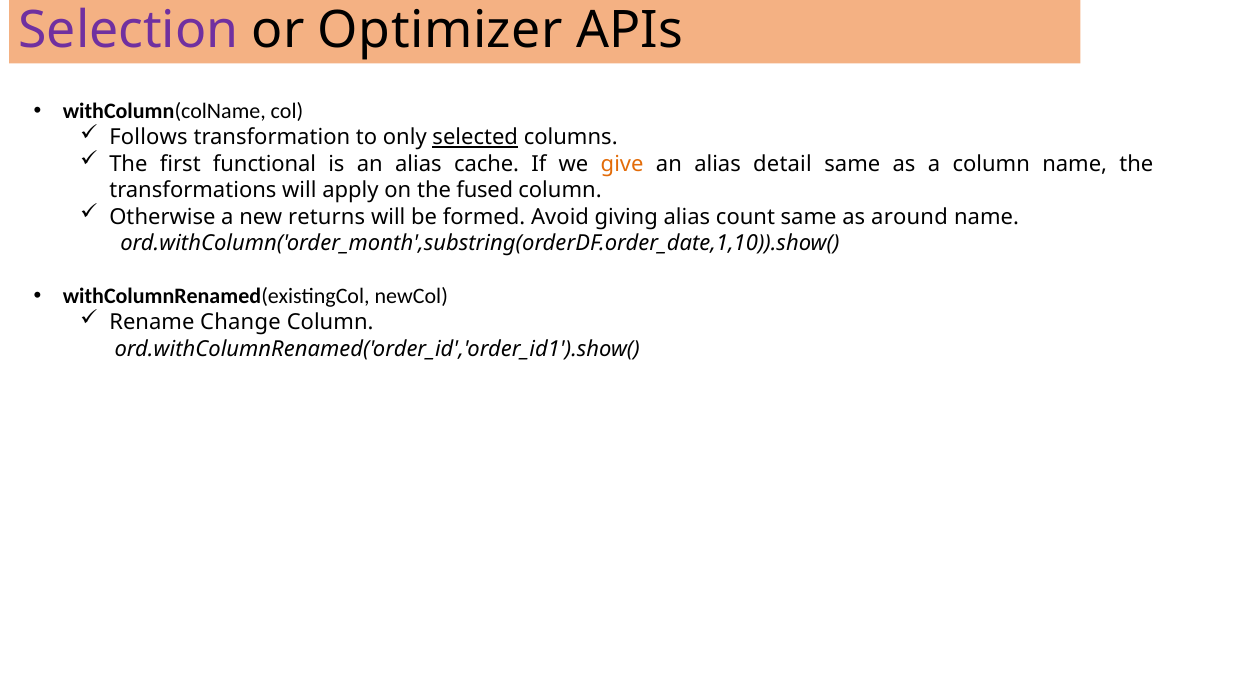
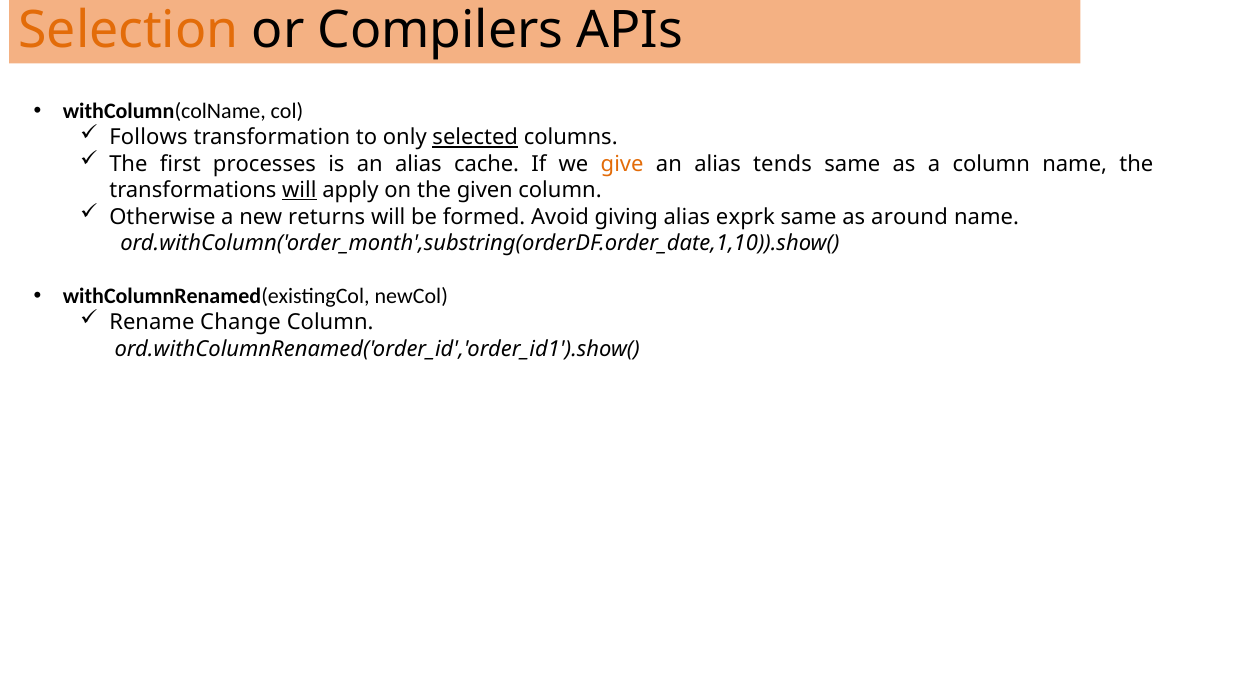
Selection colour: purple -> orange (129, 30)
Optimizer: Optimizer -> Compilers (441, 30)
functional: functional -> processes (265, 164)
detail: detail -> tends (782, 164)
will underline: none -> present (299, 190)
fused: fused -> given (485, 190)
count: count -> exprk (745, 217)
